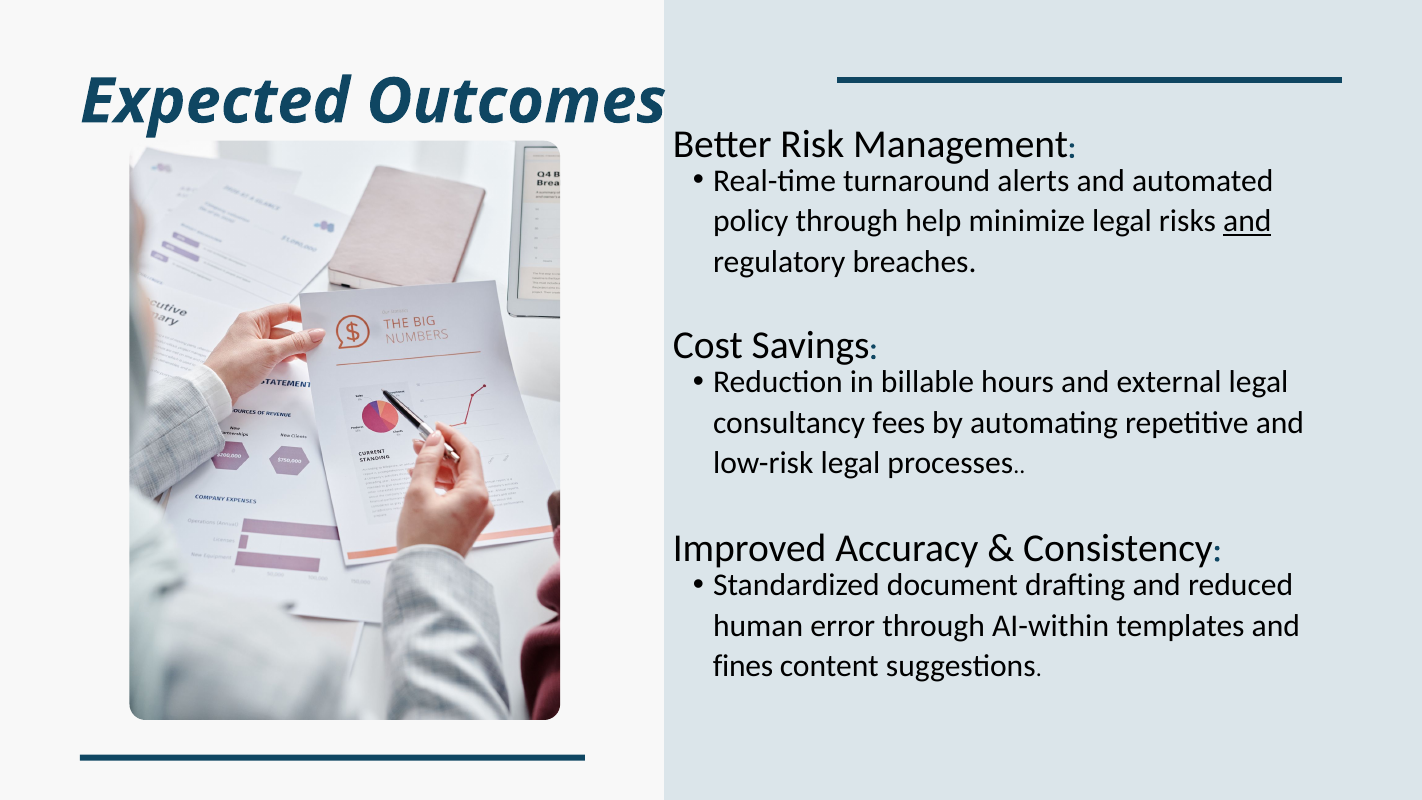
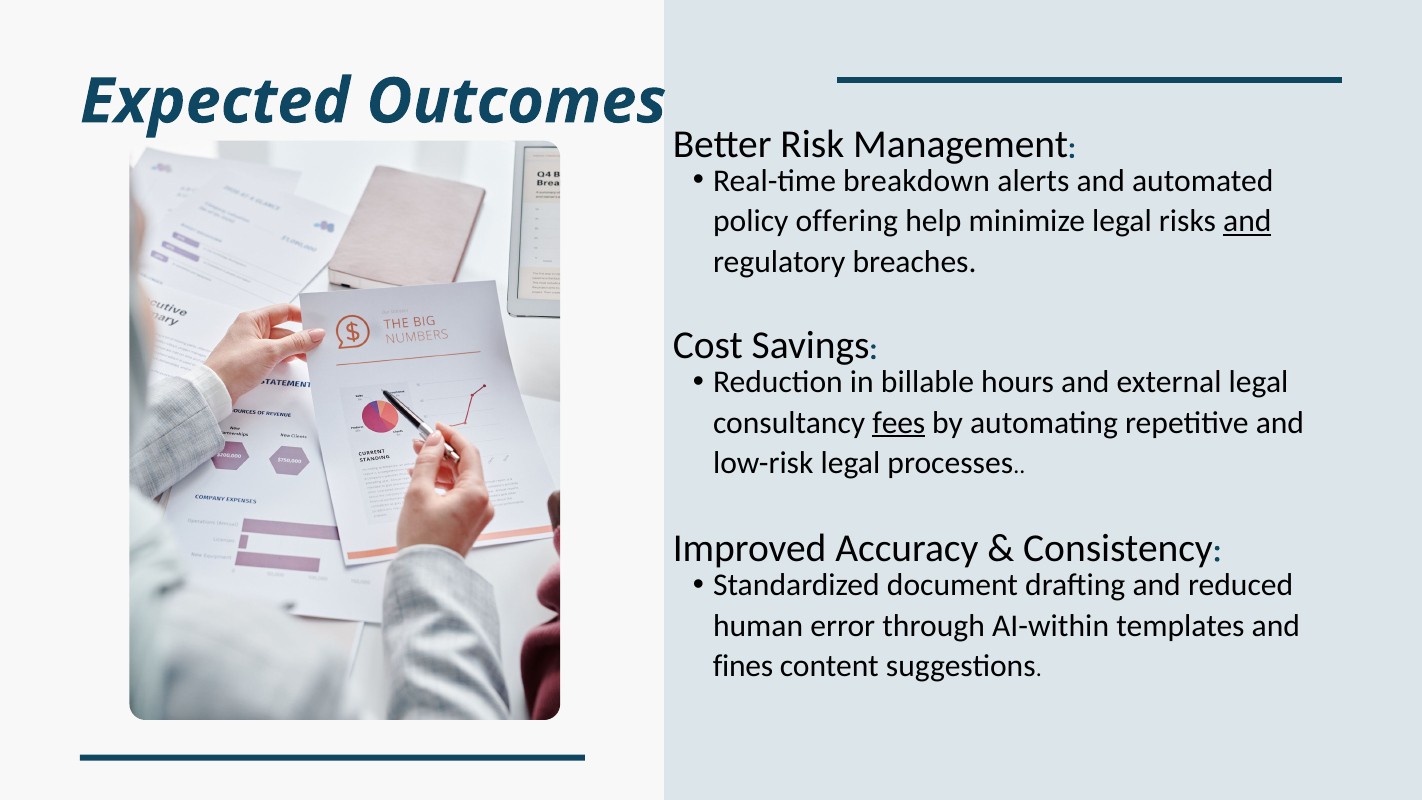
turnaround: turnaround -> breakdown (917, 181)
policy through: through -> offering (847, 221)
fees underline: none -> present (899, 423)
